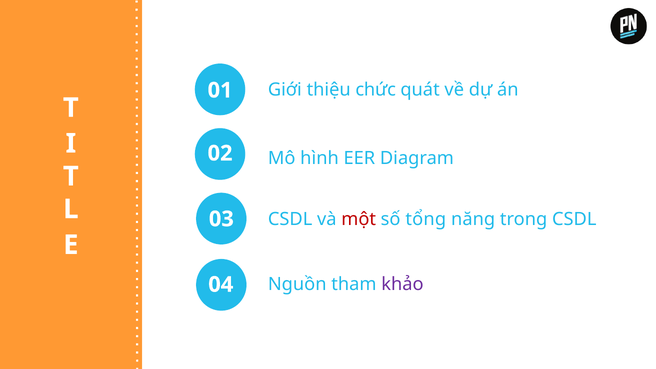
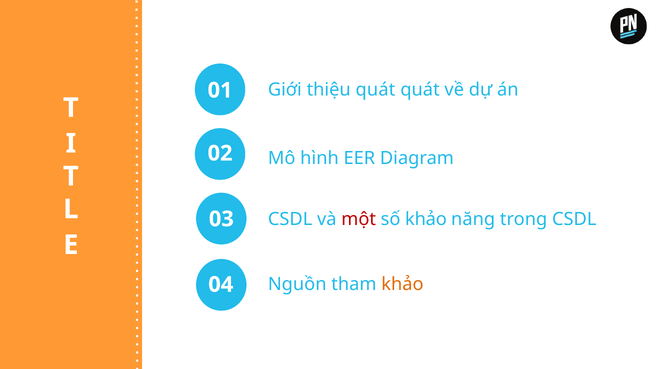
thiệu chức: chức -> quát (375, 90)
số tổng: tổng -> khảo (426, 219)
khảo colour: purple -> orange (402, 284)
